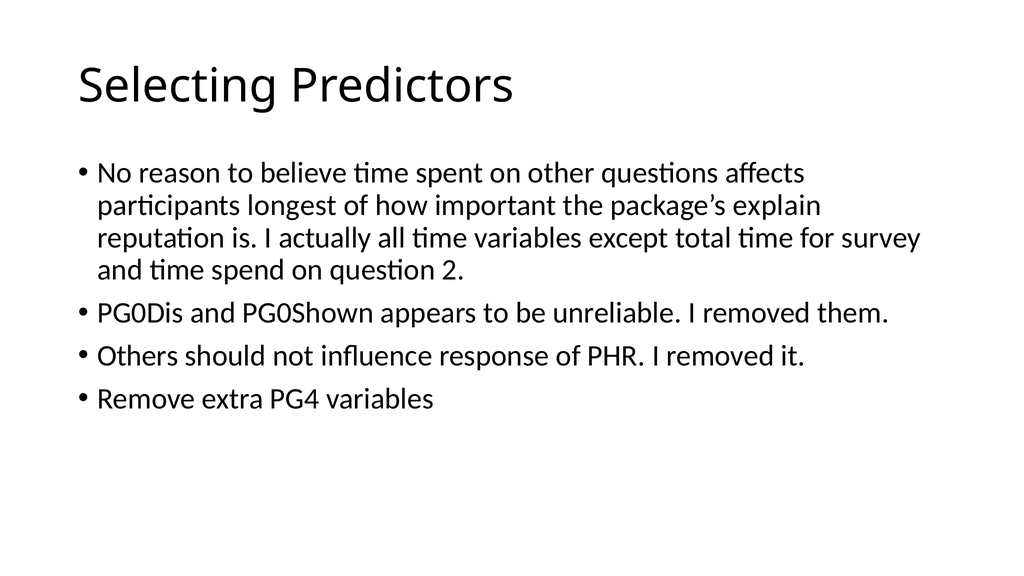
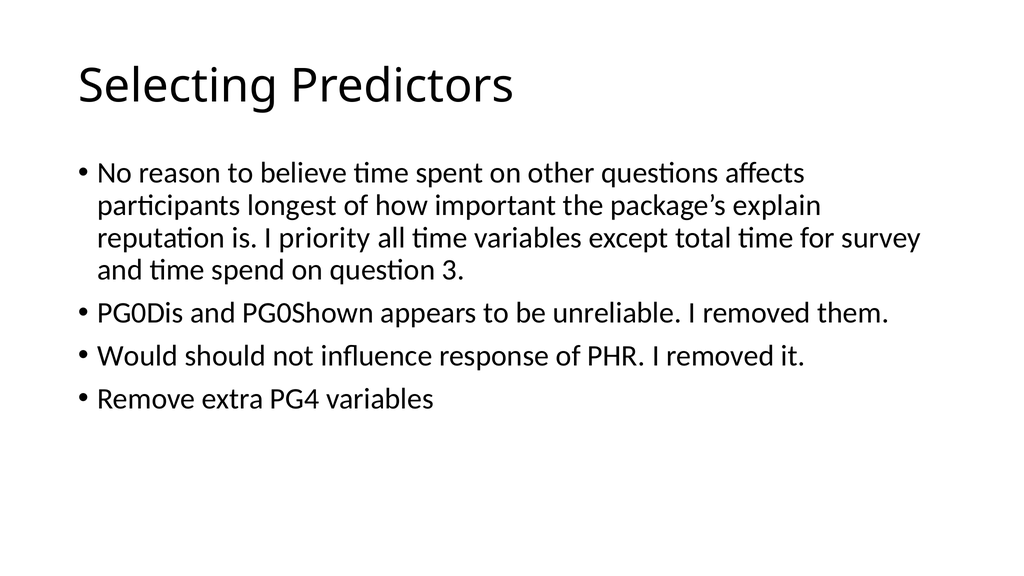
actually: actually -> priority (325, 238)
2: 2 -> 3 (453, 270)
Others: Others -> Would (138, 356)
